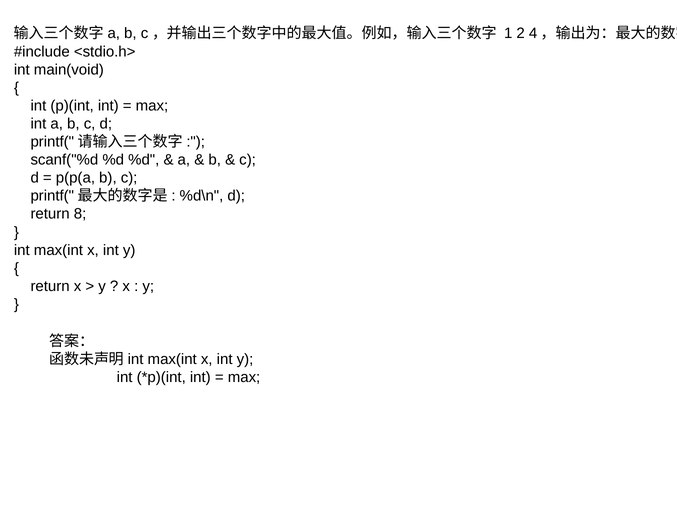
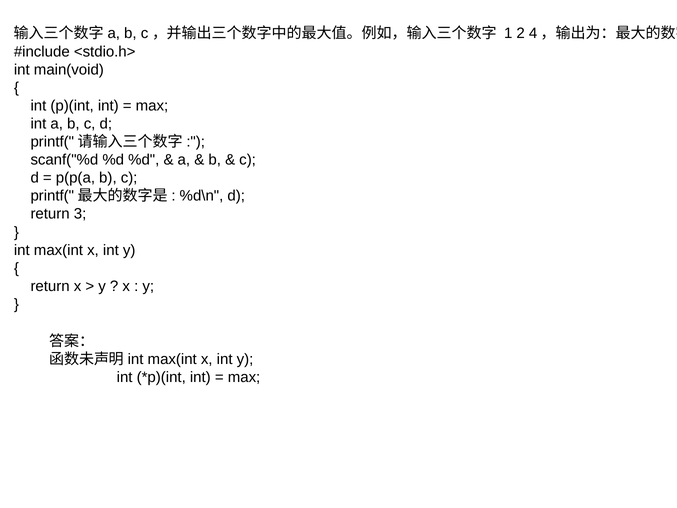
8: 8 -> 3 (80, 214)
